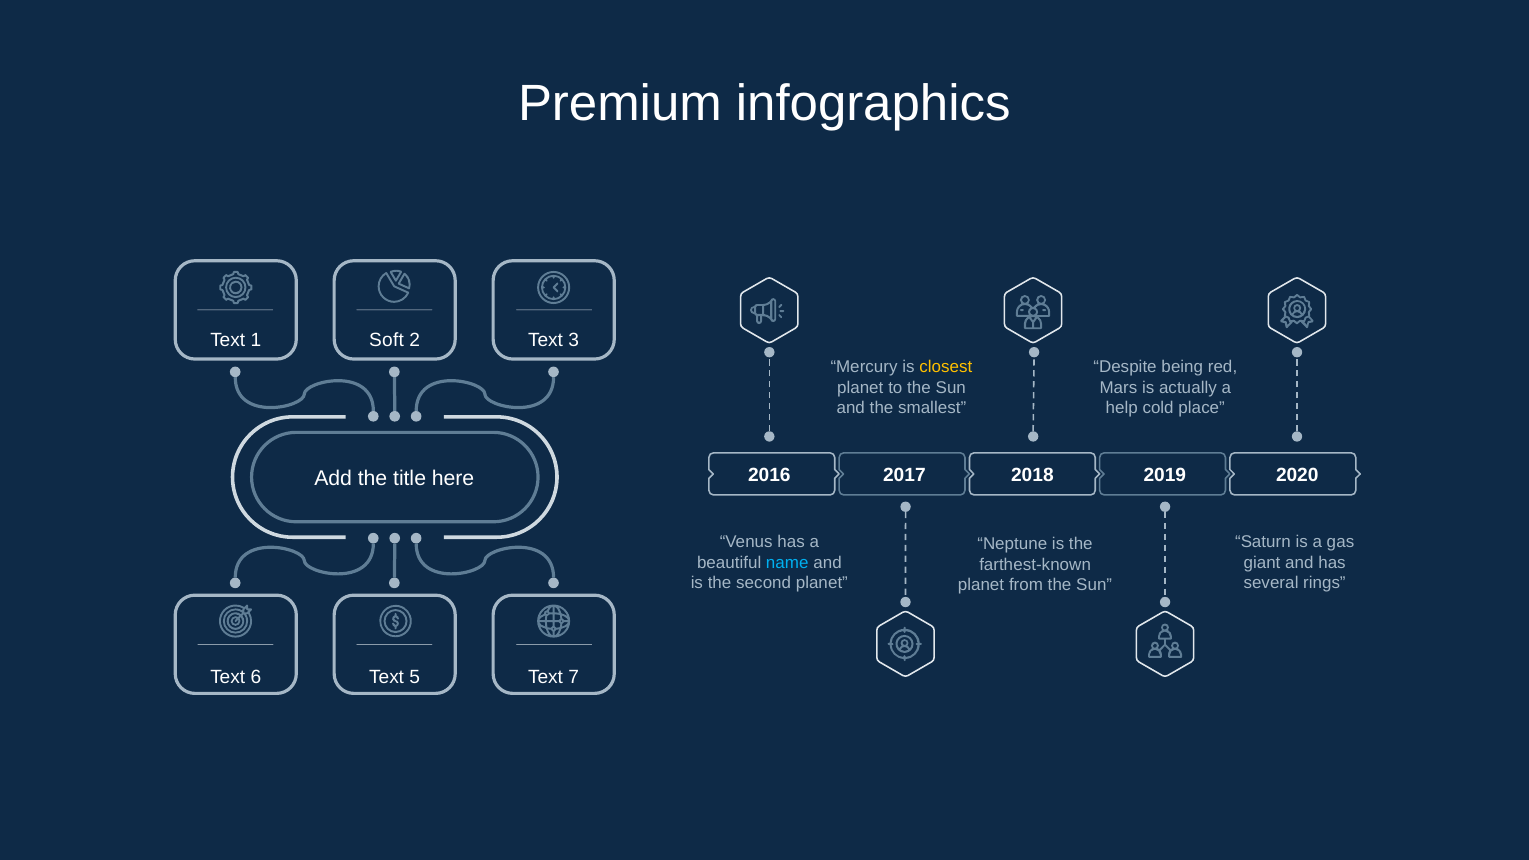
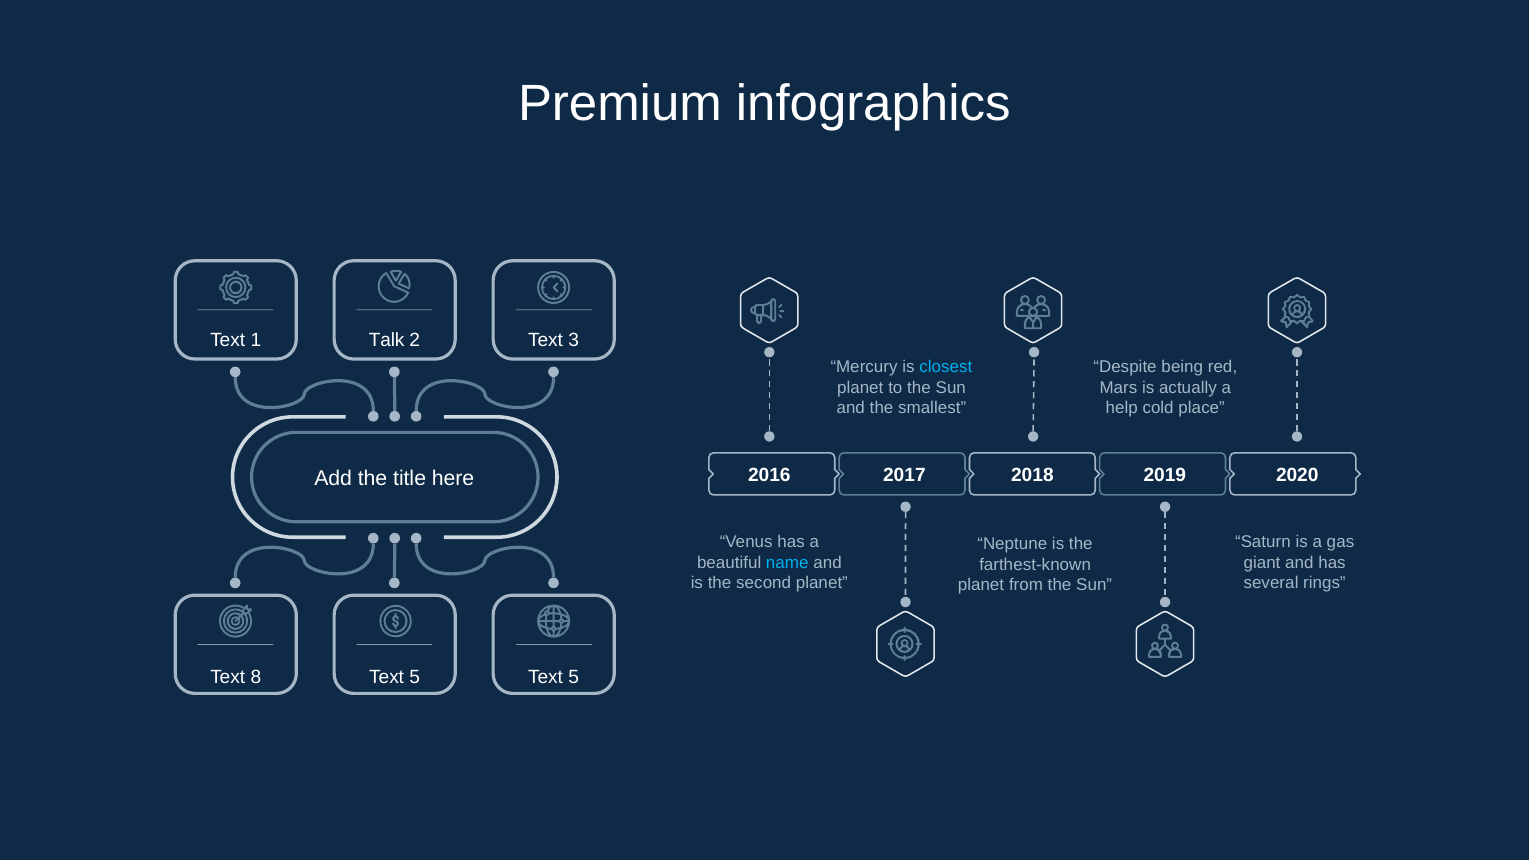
Soft: Soft -> Talk (387, 340)
closest colour: yellow -> light blue (946, 367)
6: 6 -> 8 (256, 677)
5 Text 7: 7 -> 5 (574, 677)
